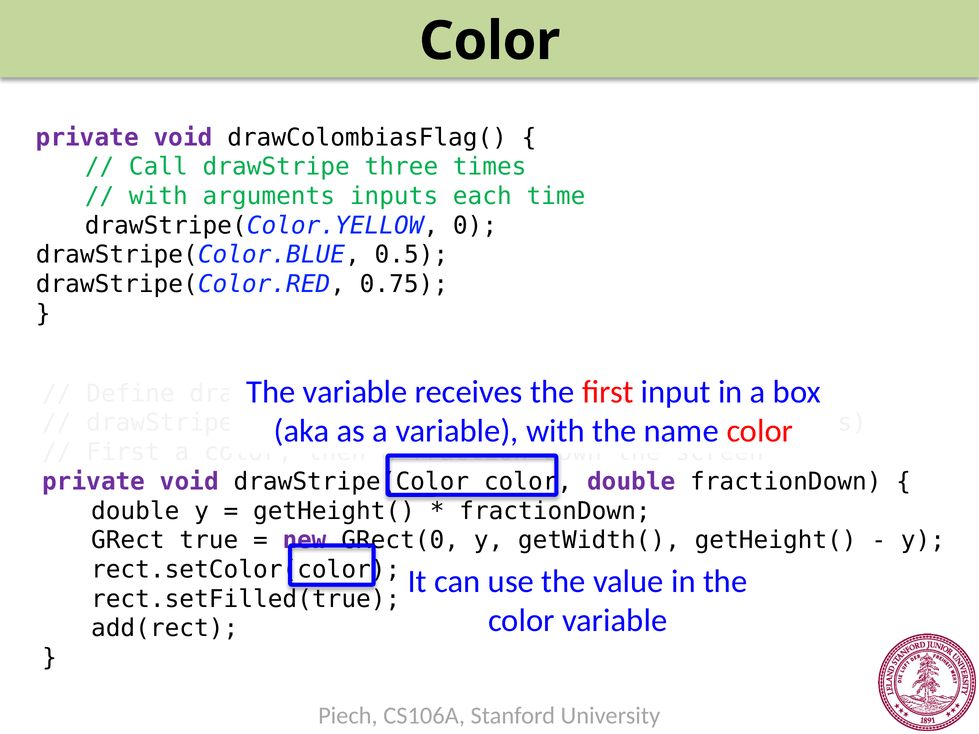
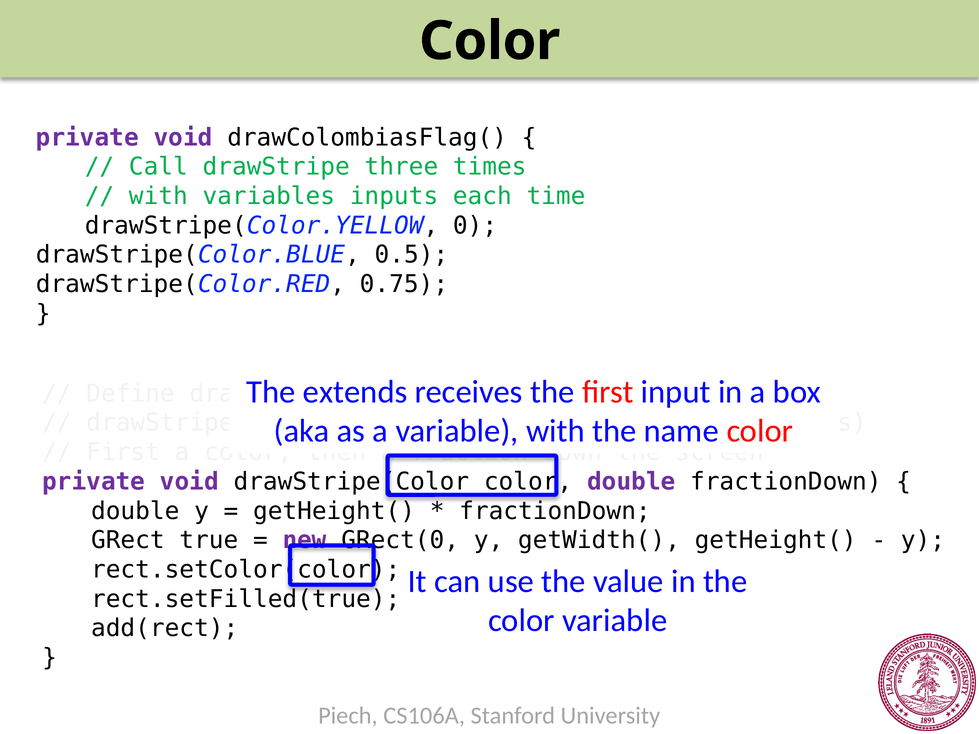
with arguments: arguments -> variables (269, 196)
variable: variable -> extends (355, 392)
